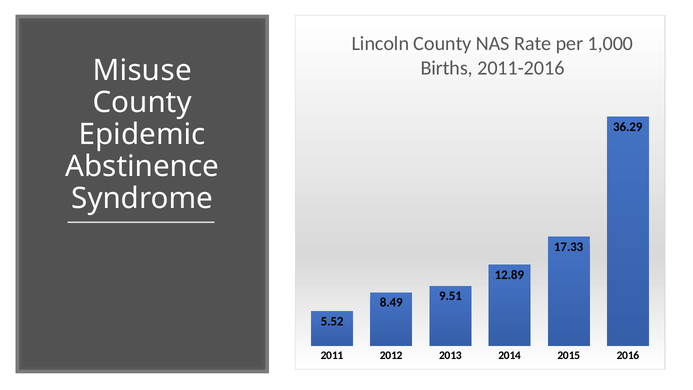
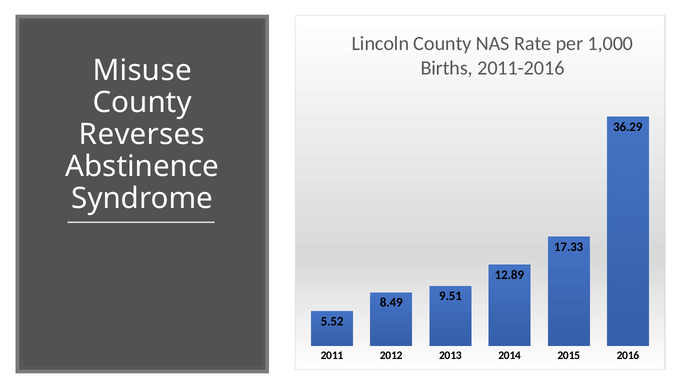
Epidemic: Epidemic -> Reverses (142, 134)
